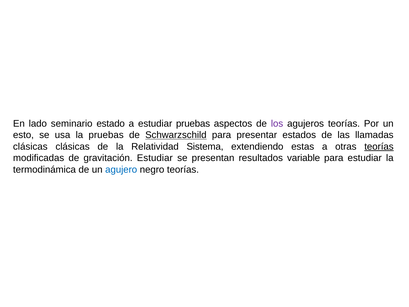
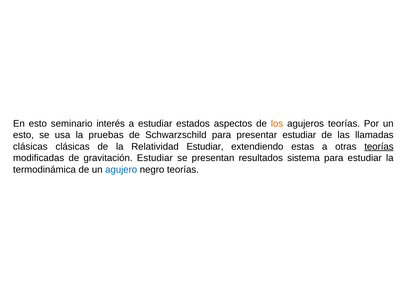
En lado: lado -> esto (38, 123)
estado: estado -> interés (111, 123)
estudiar pruebas: pruebas -> estados (193, 123)
los colour: purple -> orange (277, 123)
Schwarzschild underline: present -> none (176, 135)
presentar estados: estados -> estudiar (299, 135)
Relatividad Sistema: Sistema -> Estudiar (205, 146)
variable: variable -> sistema (304, 158)
